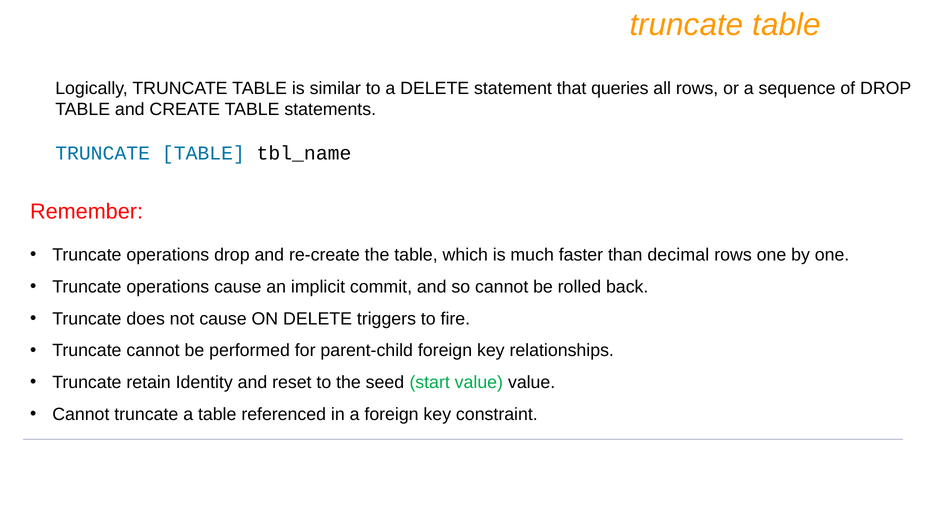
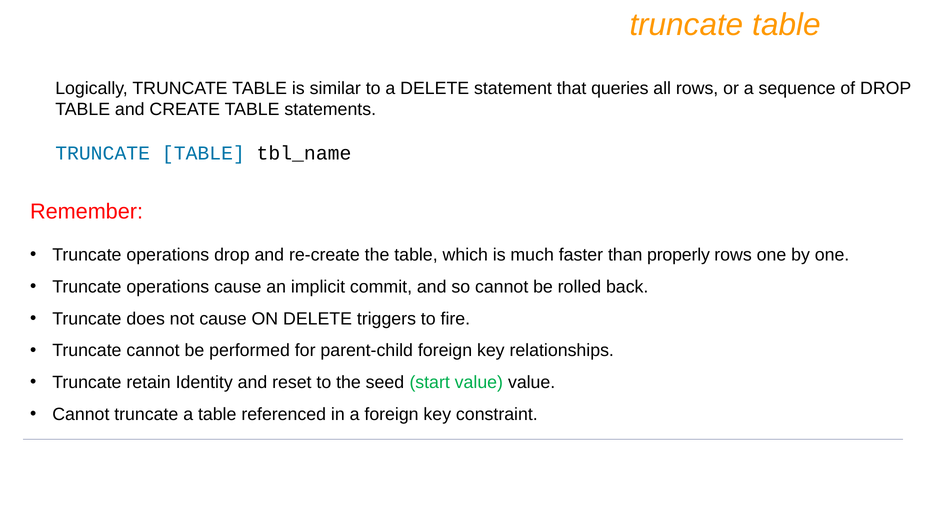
decimal: decimal -> properly (678, 255)
